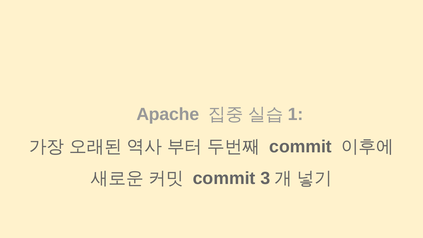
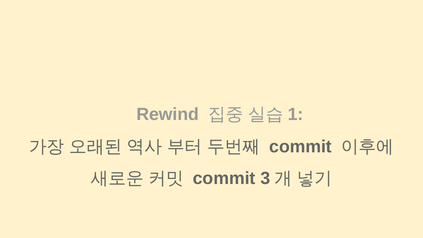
Apache: Apache -> Rewind (168, 114)
